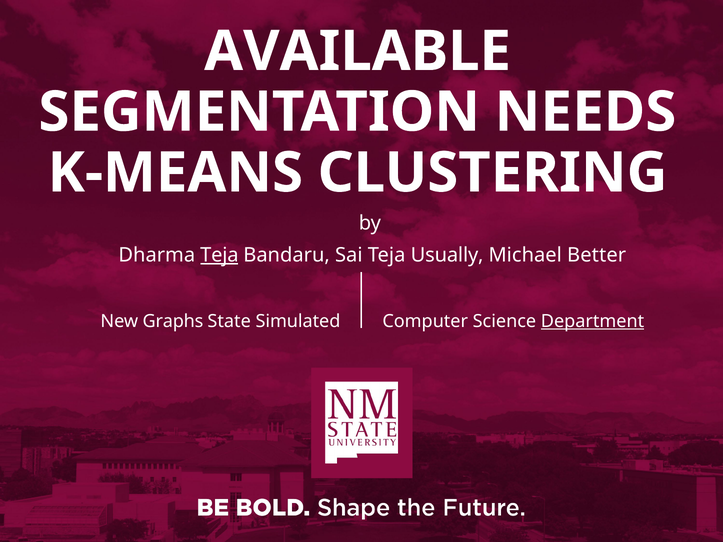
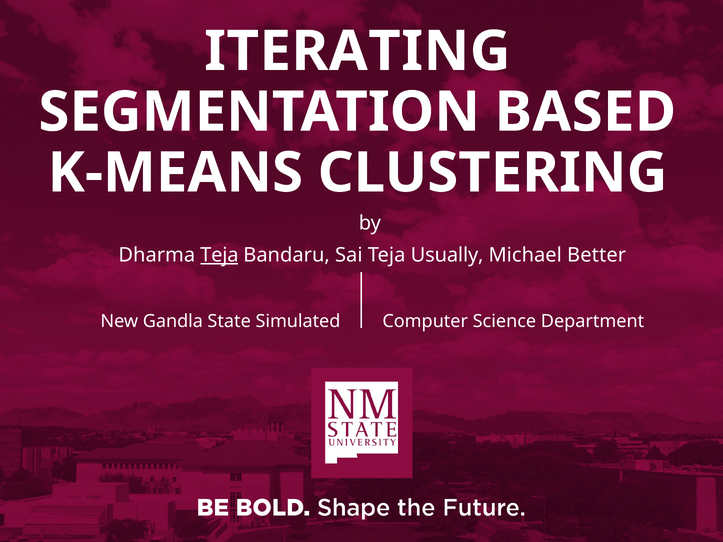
AVAILABLE: AVAILABLE -> ITERATING (357, 51)
NEEDS: NEEDS -> BASED (585, 112)
Graphs: Graphs -> Gandla (173, 321)
Department underline: present -> none (593, 321)
